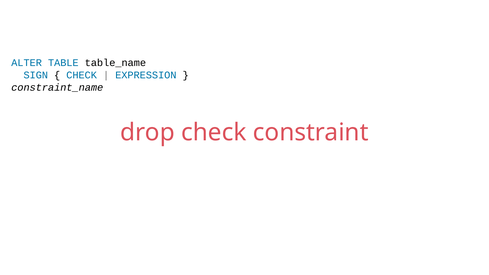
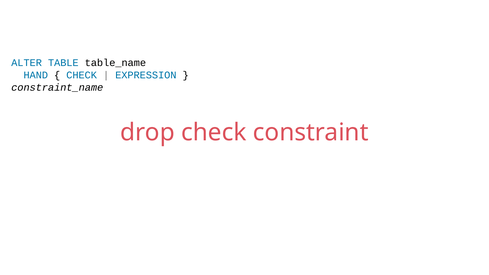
SIGN: SIGN -> HAND (36, 75)
